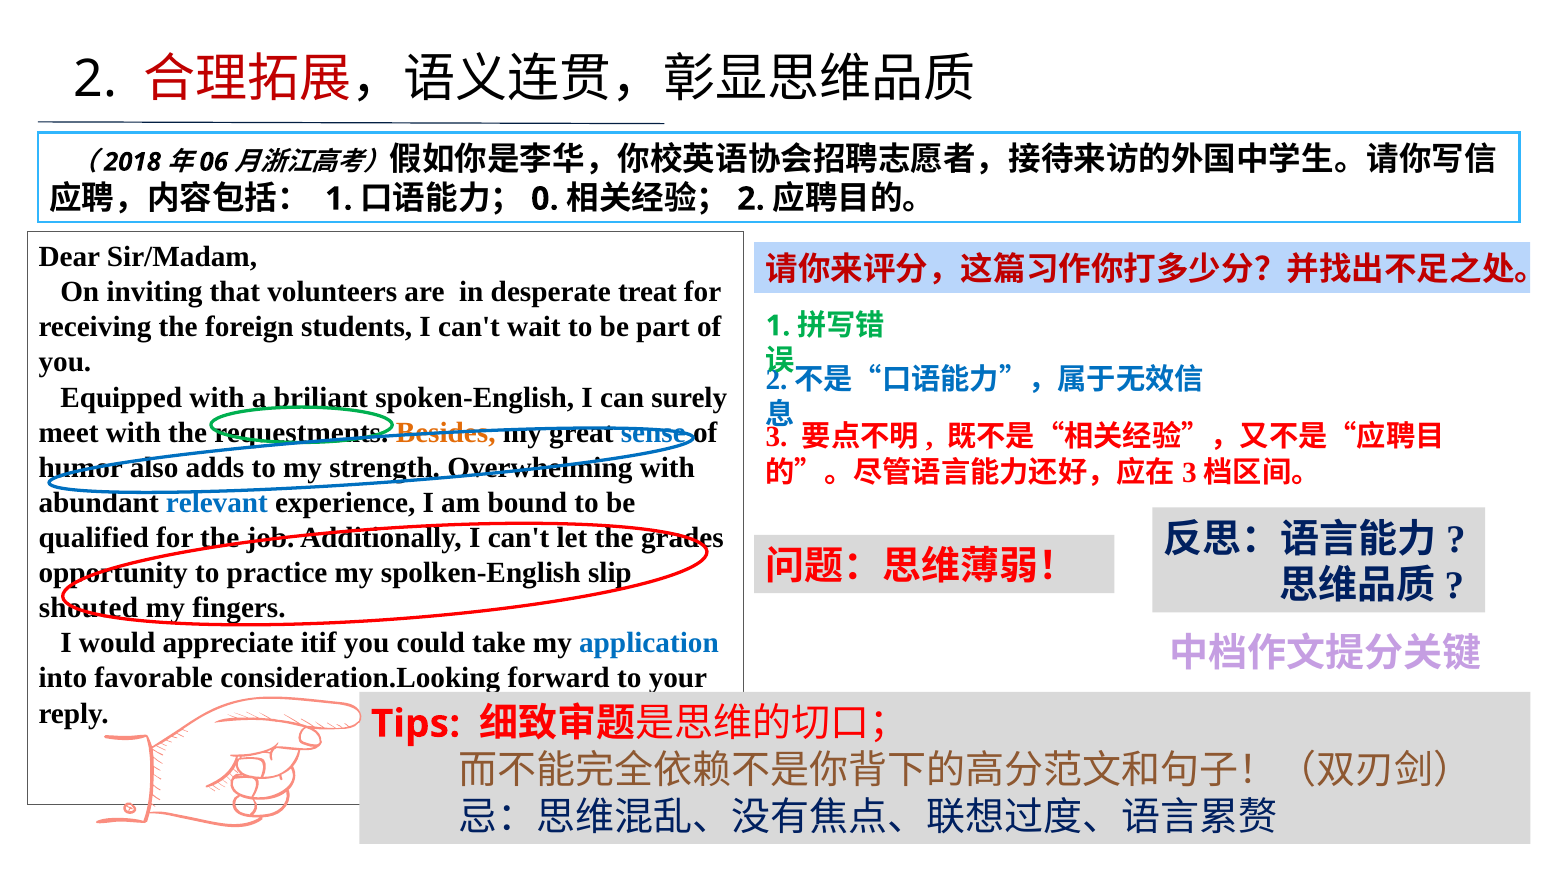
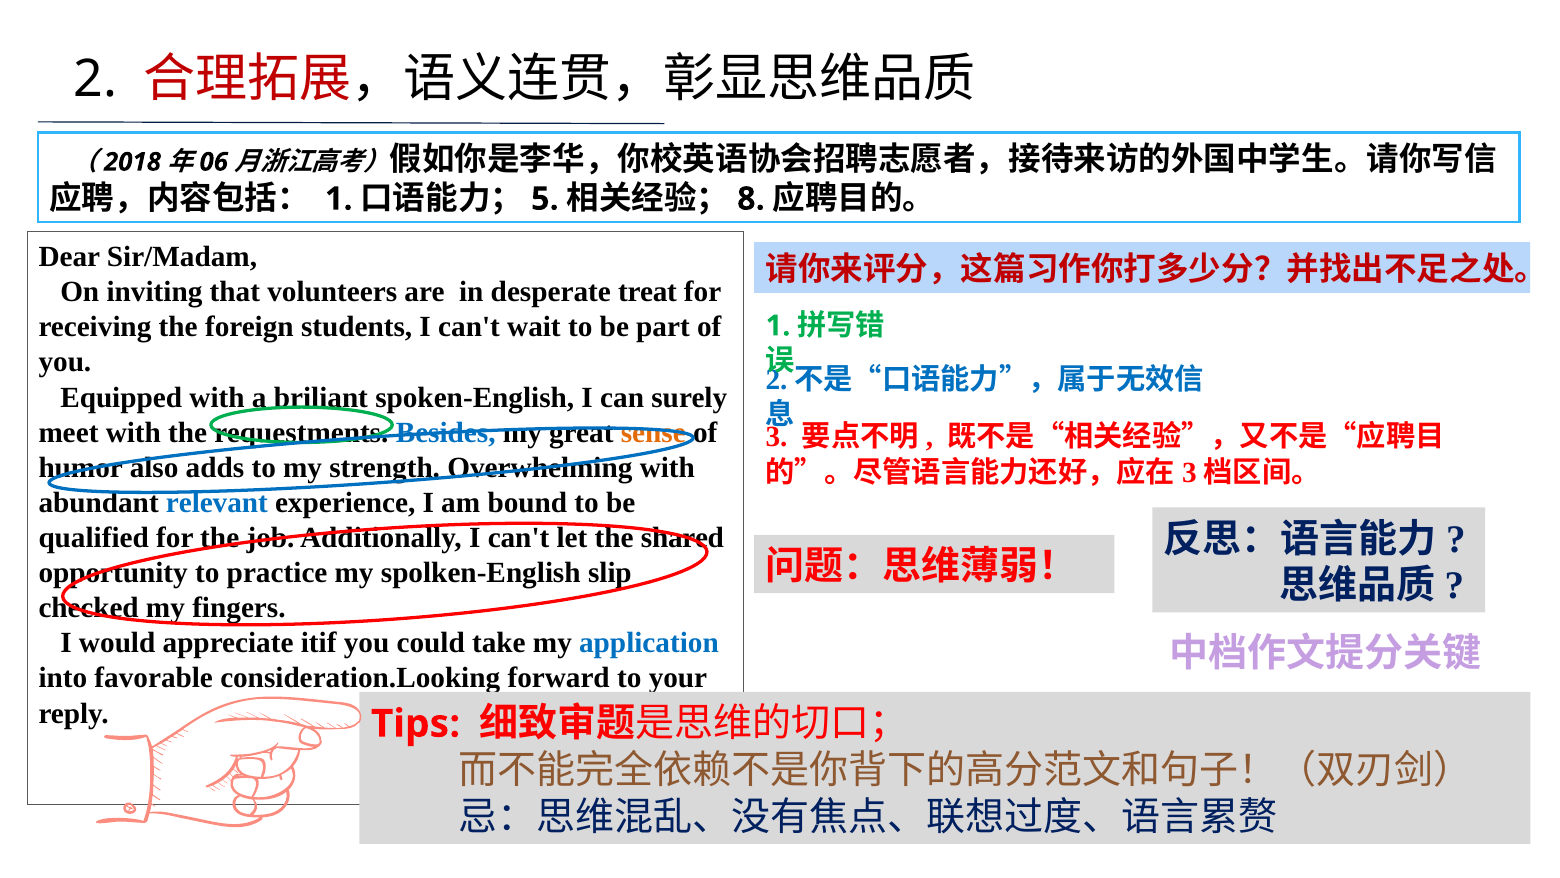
0: 0 -> 5 (545, 199)
2: 2 -> 8 (751, 199)
Besides colour: orange -> blue (446, 432)
sense colour: blue -> orange (653, 432)
grades: grades -> shared (682, 538)
shouted: shouted -> checked (89, 608)
